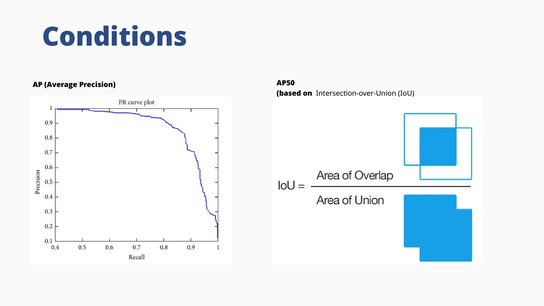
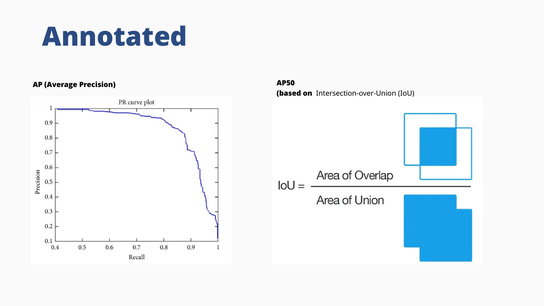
Conditions: Conditions -> Annotated (115, 37)
